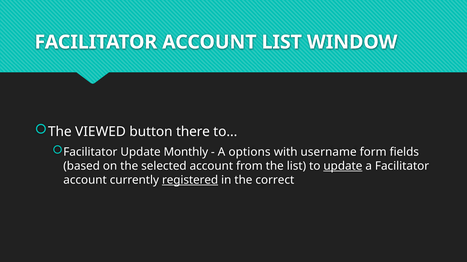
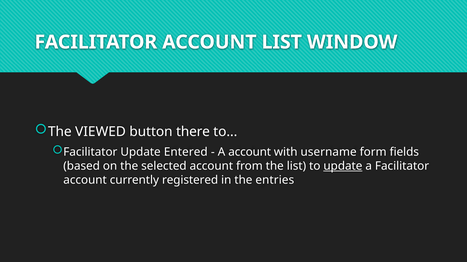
Monthly: Monthly -> Entered (186, 152)
A options: options -> account (250, 152)
registered underline: present -> none (190, 180)
correct: correct -> entries (275, 180)
